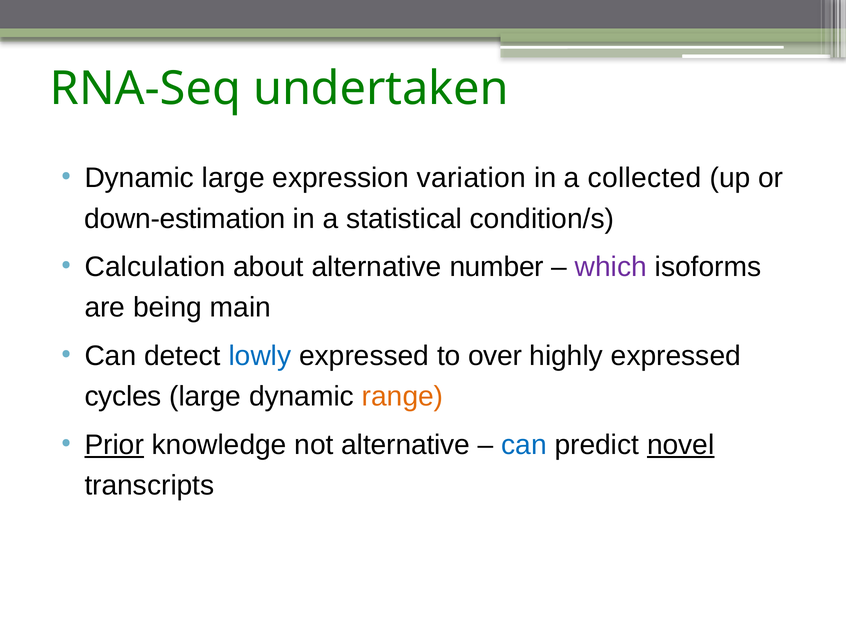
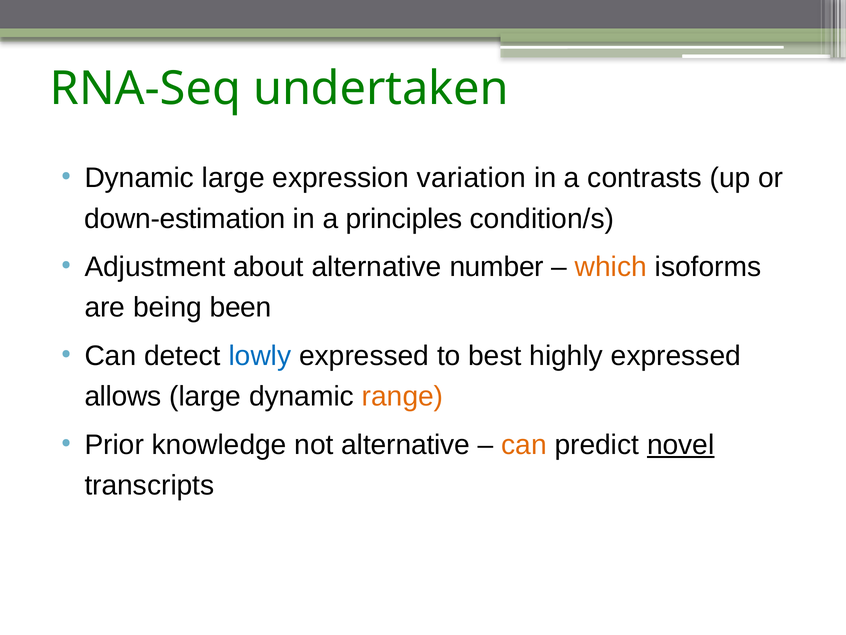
collected: collected -> contrasts (645, 178)
statistical: statistical -> principles (404, 219)
Calculation: Calculation -> Adjustment (155, 267)
which colour: purple -> orange (611, 267)
main: main -> been (241, 307)
over: over -> best (495, 356)
cycles: cycles -> allows (123, 396)
Prior underline: present -> none (114, 444)
can colour: blue -> orange (524, 444)
